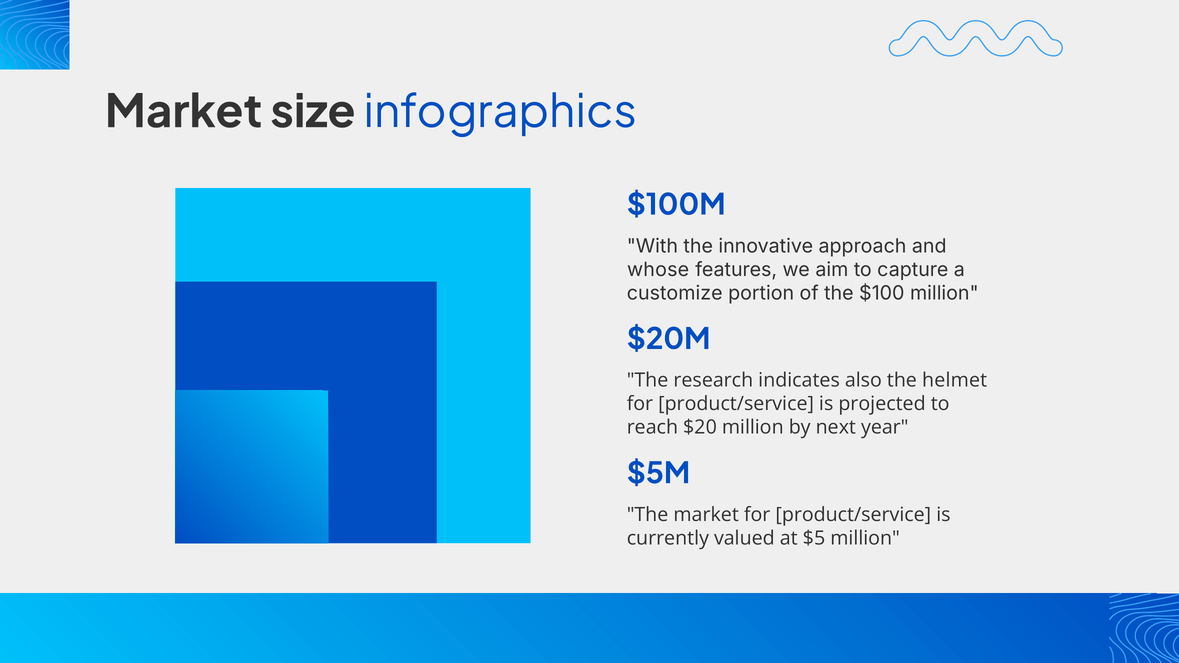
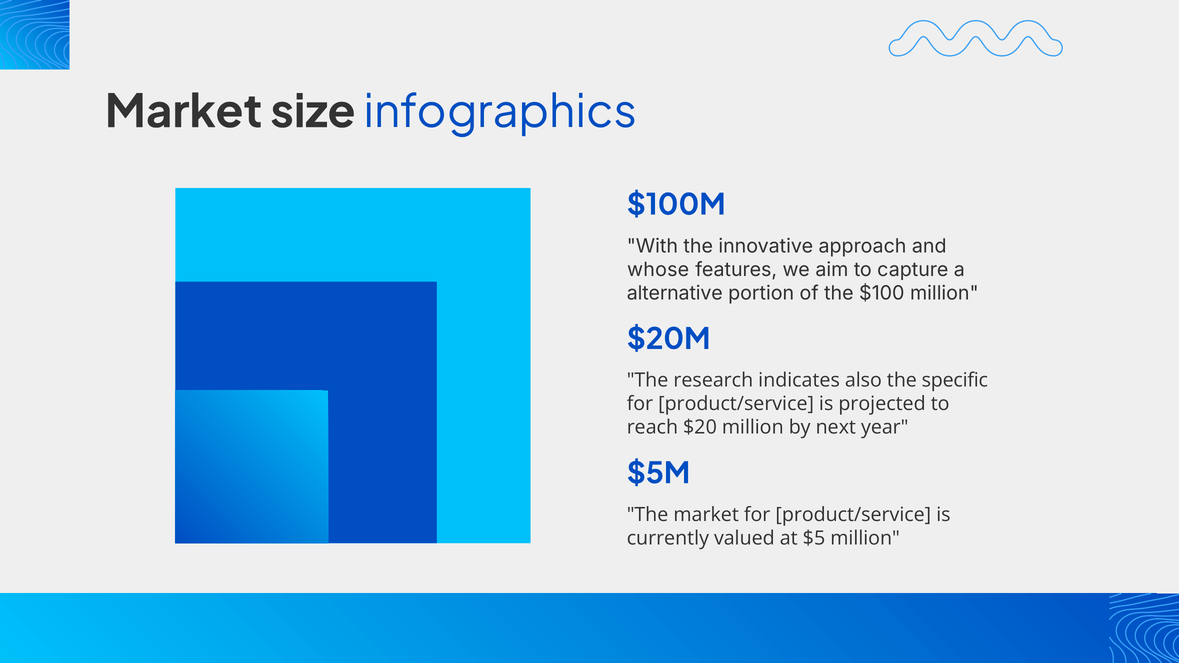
customize: customize -> alternative (675, 293)
helmet: helmet -> specific (955, 380)
